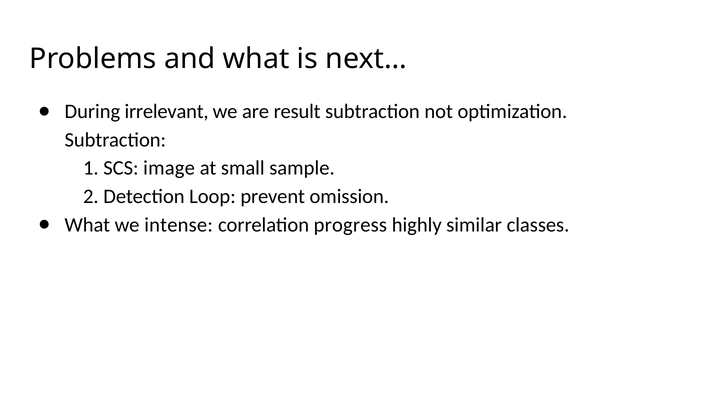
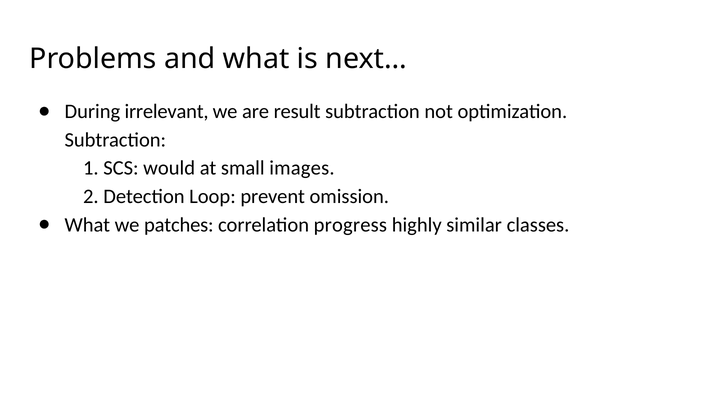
image: image -> would (169, 168)
sample: sample -> images (302, 168)
intense: intense -> patches (179, 225)
